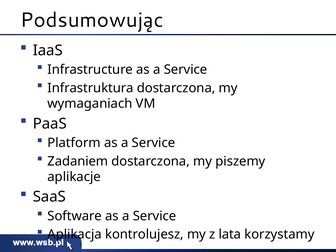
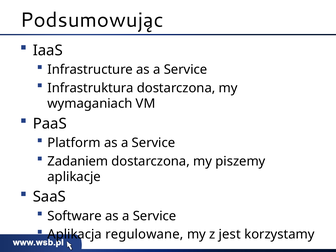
kontrolujesz: kontrolujesz -> regulowane (144, 234)
lata: lata -> jest (230, 234)
